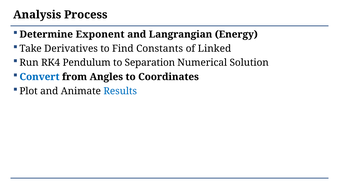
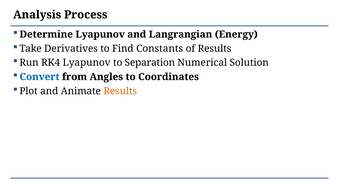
Determine Exponent: Exponent -> Lyapunov (100, 34)
of Linked: Linked -> Results (215, 49)
RK4 Pendulum: Pendulum -> Lyapunov (87, 63)
Results colour: blue -> orange (120, 91)
